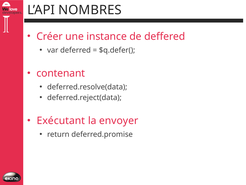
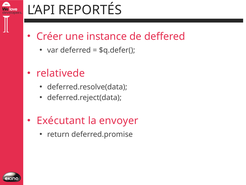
NOMBRES: NOMBRES -> REPORTÉS (90, 10)
contenant: contenant -> relativede (61, 73)
